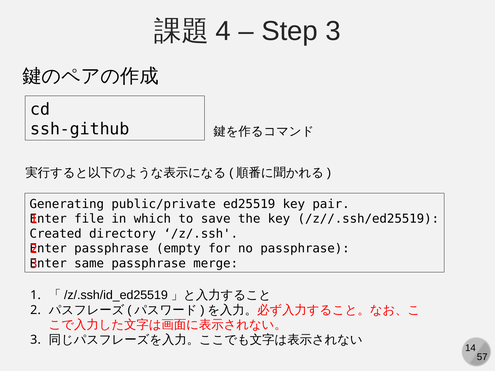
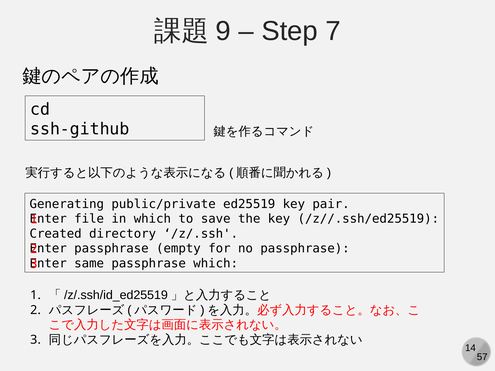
4: 4 -> 9 (223, 31)
Step 3: 3 -> 7 (333, 31)
passphrase merge: merge -> which (216, 264)
